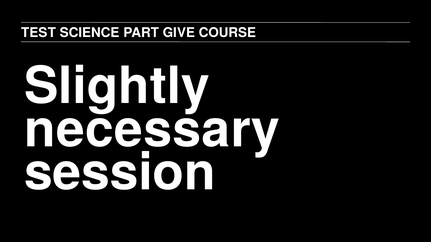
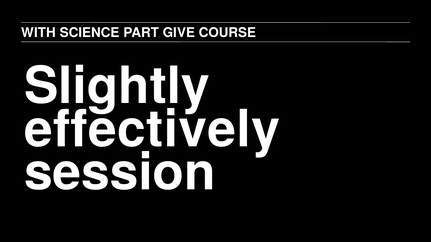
TEST: TEST -> WITH (39, 33)
necessary: necessary -> effectively (152, 129)
